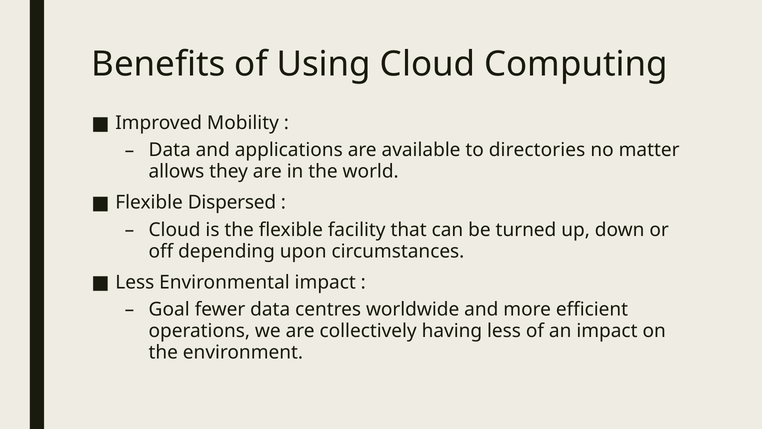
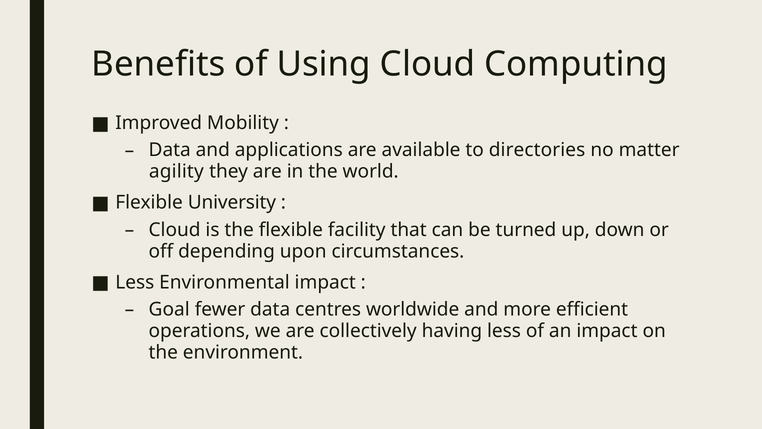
allows: allows -> agility (176, 171)
Dispersed: Dispersed -> University (232, 202)
